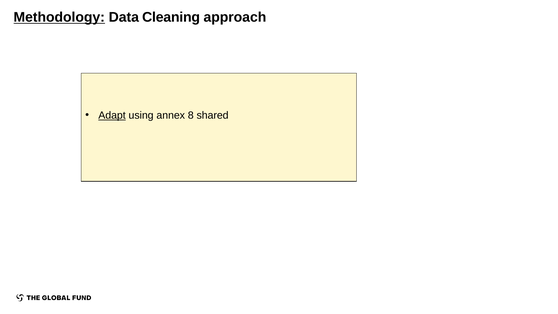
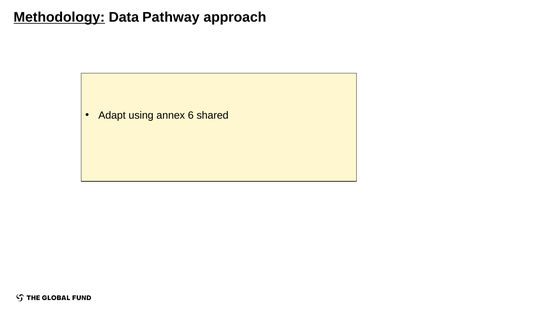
Cleaning: Cleaning -> Pathway (171, 17)
Adapt underline: present -> none (112, 115)
8: 8 -> 6 (191, 115)
